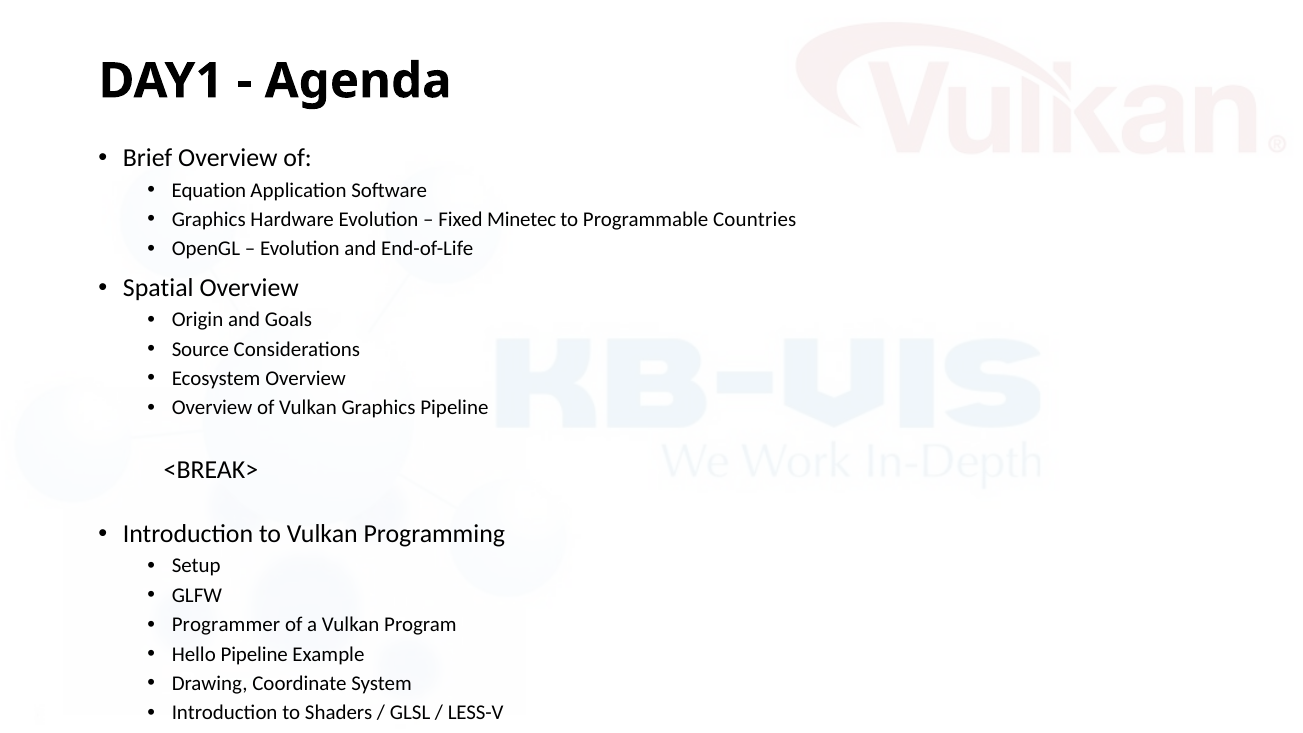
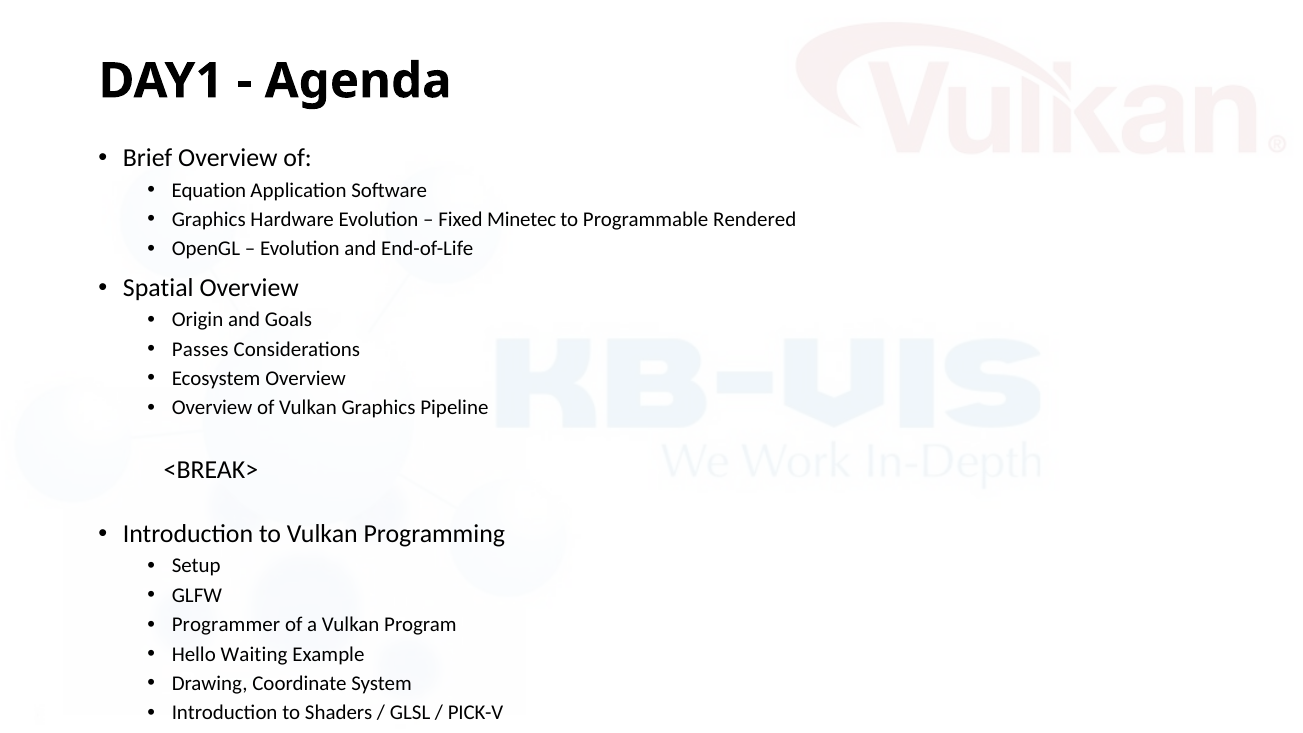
Countries: Countries -> Rendered (755, 219)
Source: Source -> Passes (200, 349)
Hello Pipeline: Pipeline -> Waiting (254, 654)
LESS-V: LESS-V -> PICK-V (476, 713)
